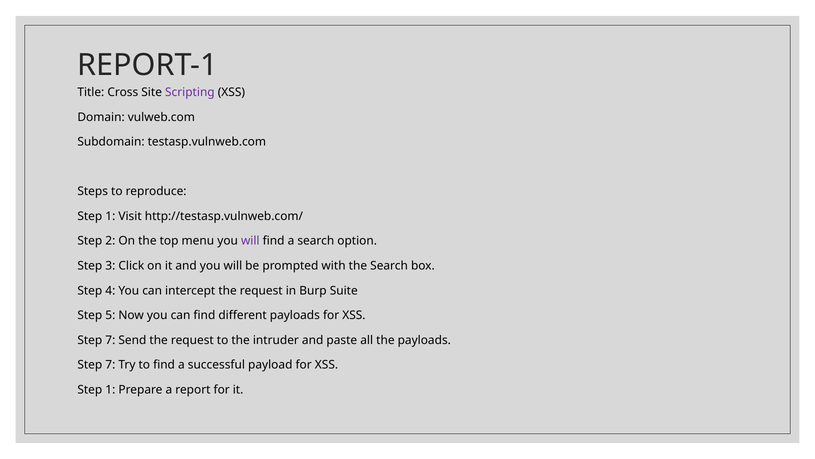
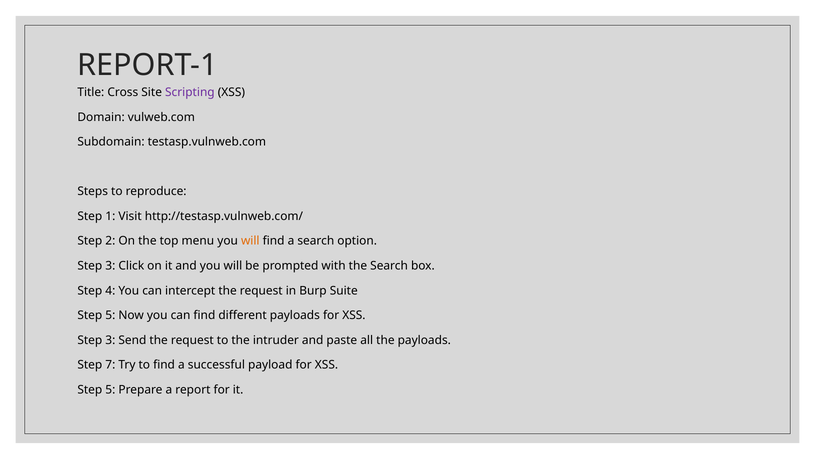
will colour: purple -> orange (250, 241)
7: 7 -> 3 (110, 340)
1: 1 -> 5 (110, 389)
